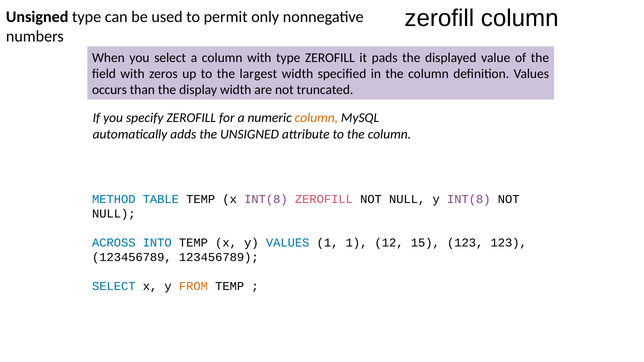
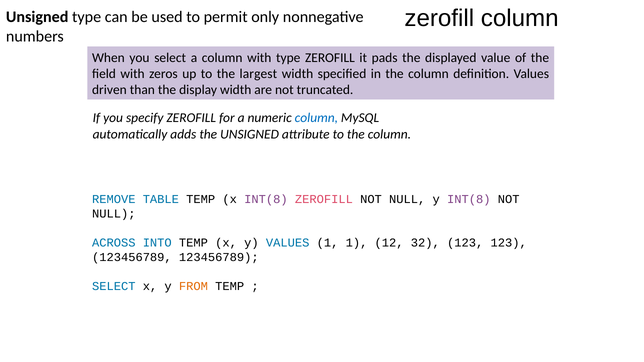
occurs: occurs -> driven (109, 90)
column colour: orange -> blue (316, 118)
METHOD: METHOD -> REMOVE (114, 200)
15: 15 -> 32 (425, 243)
